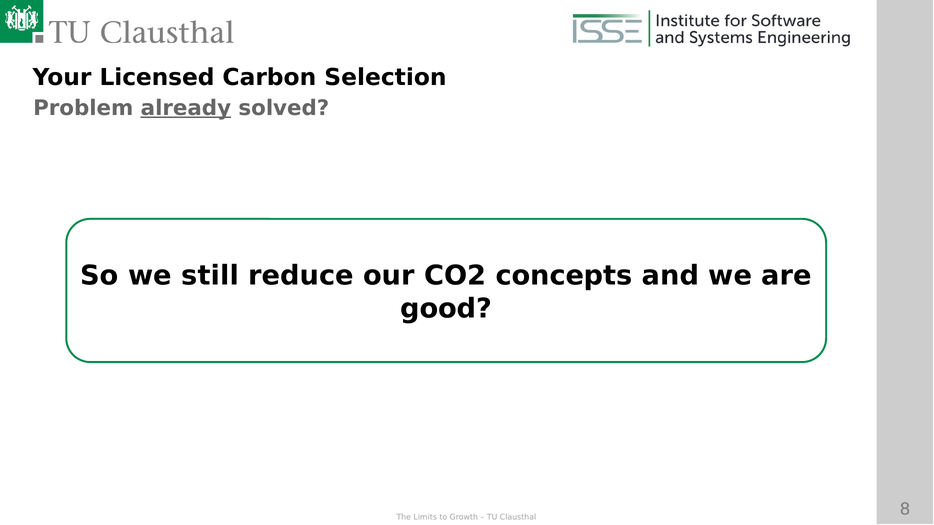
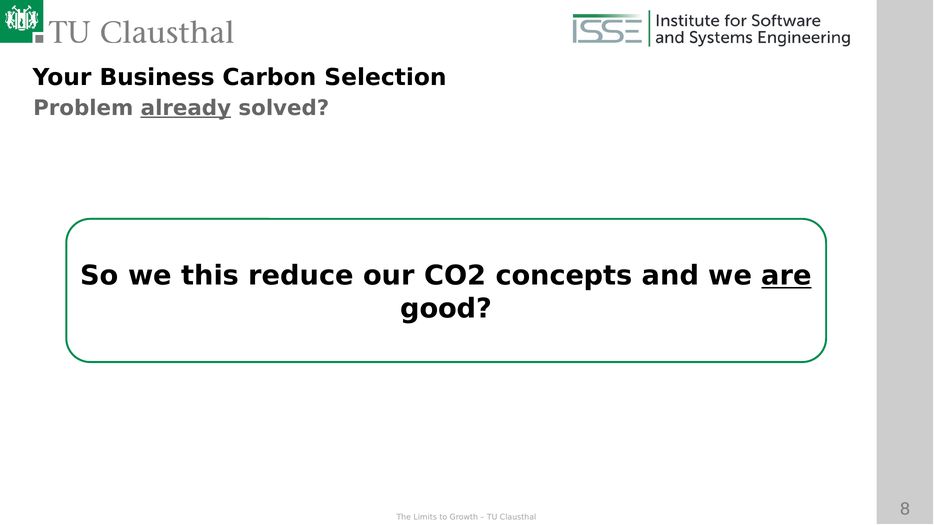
Licensed: Licensed -> Business (157, 78)
still: still -> this (210, 276)
are underline: none -> present (787, 276)
